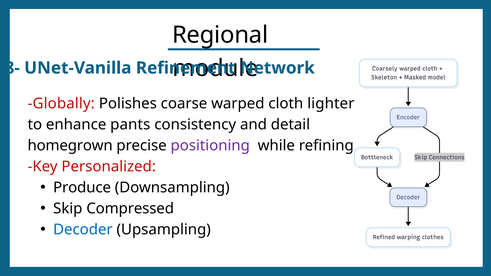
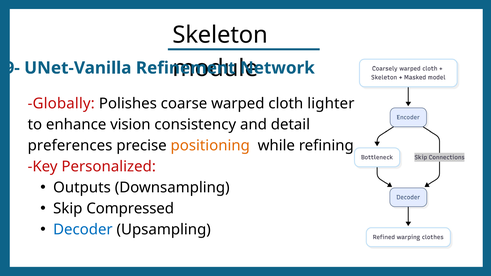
Regional: Regional -> Skeleton (220, 35)
8-: 8- -> 9- (12, 68)
pants: pants -> vision (130, 125)
homegrown: homegrown -> preferences (70, 146)
positioning colour: purple -> orange (210, 146)
Produce: Produce -> Outputs (82, 188)
